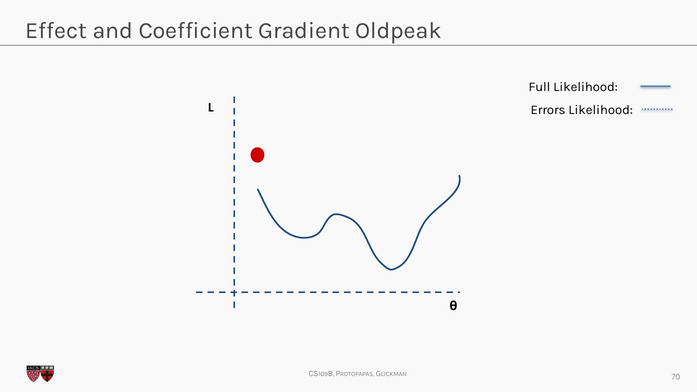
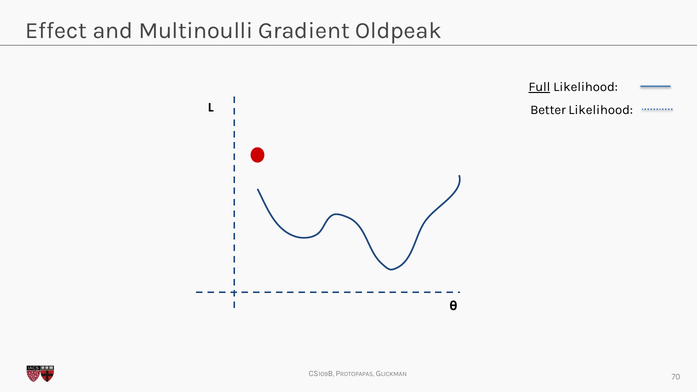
Coefficient: Coefficient -> Multinoulli (196, 31)
Full underline: none -> present (539, 87)
Errors: Errors -> Better (548, 110)
